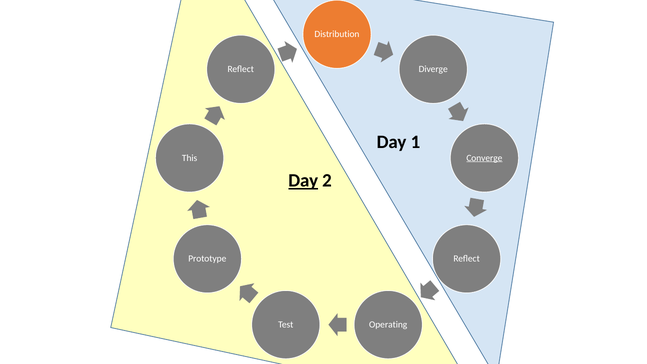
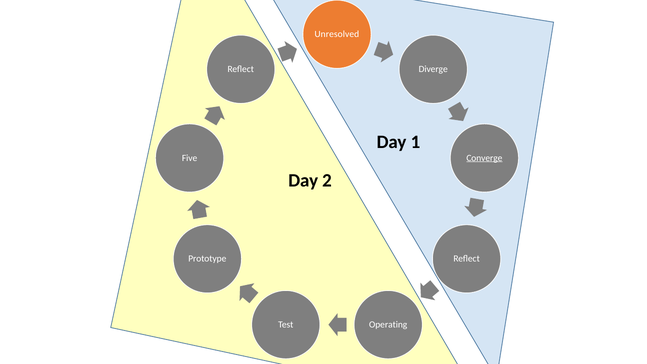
Distribution: Distribution -> Unresolved (337, 34)
This: This -> Five (190, 158)
Day underline: present -> none (303, 181)
